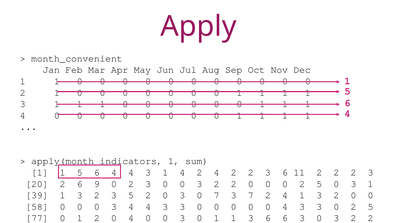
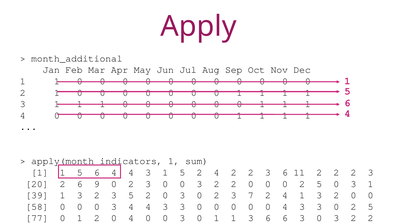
month_convenient: month_convenient -> month_additional (77, 59)
3 1 4: 4 -> 5 (182, 173)
0 3 0 7: 7 -> 2 (217, 196)
